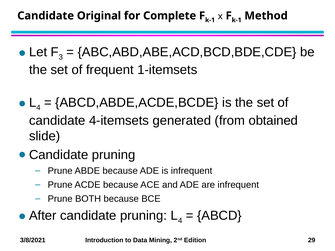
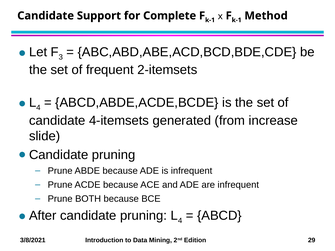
Original: Original -> Support (99, 16)
1-itemsets: 1-itemsets -> 2-itemsets (167, 70)
obtained: obtained -> increase (273, 121)
